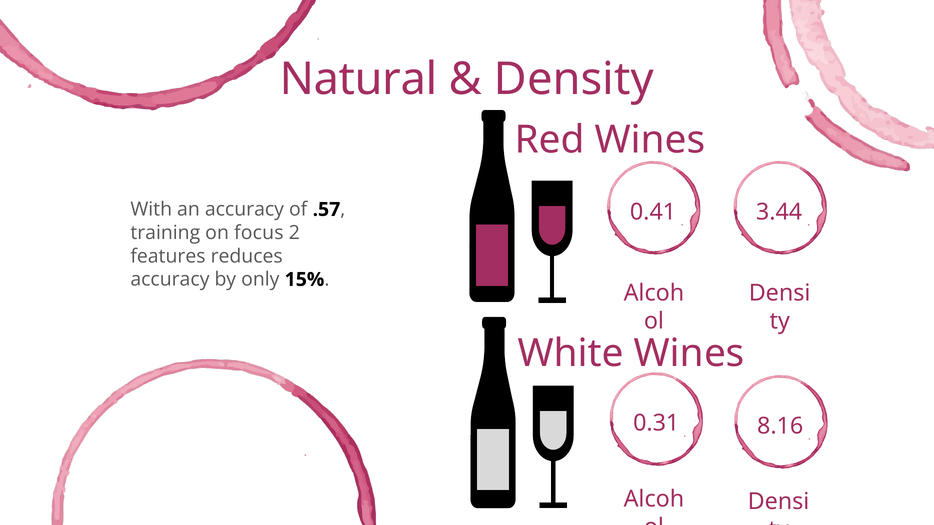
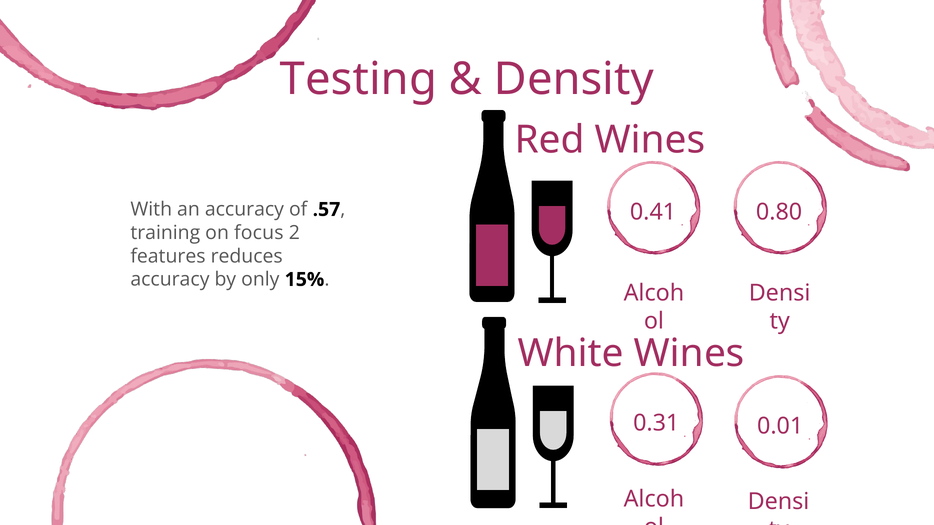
Natural: Natural -> Testing (358, 79)
3.44: 3.44 -> 0.80 (779, 212)
8.16: 8.16 -> 0.01 (780, 426)
